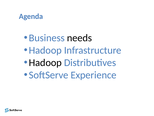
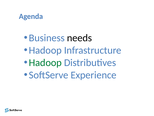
Hadoop colour: black -> green (45, 62)
